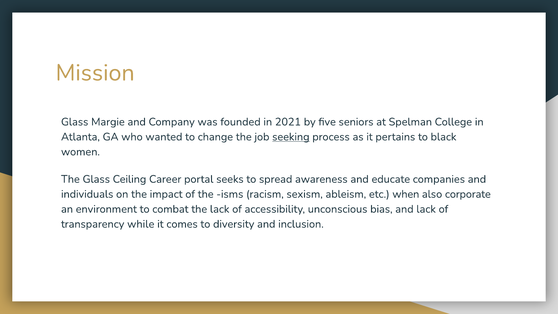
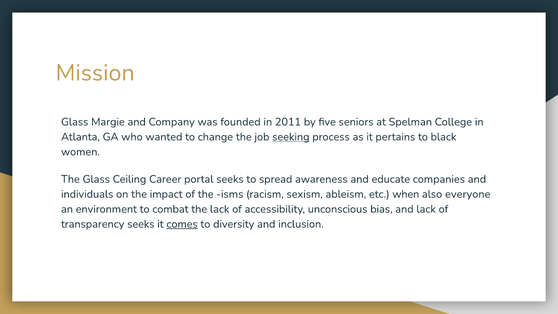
2021: 2021 -> 2011 (288, 122)
corporate: corporate -> everyone (468, 194)
transparency while: while -> seeks (141, 224)
comes underline: none -> present (182, 224)
